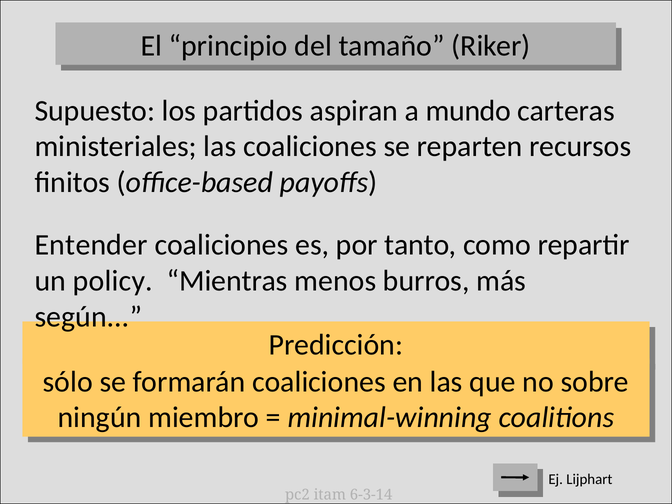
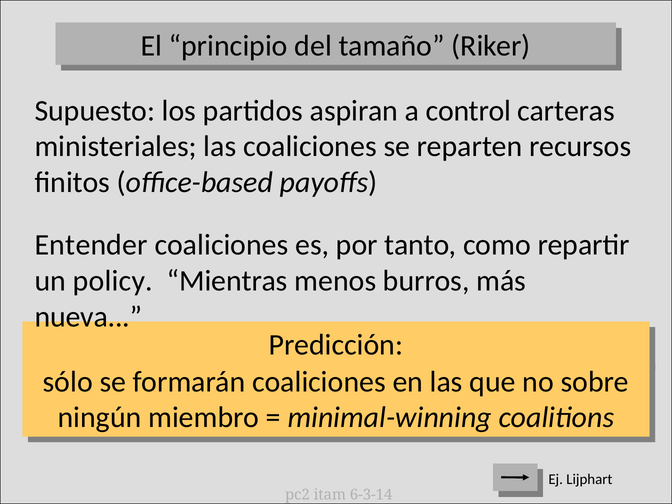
mundo: mundo -> control (468, 111)
según: según -> nueva (88, 317)
